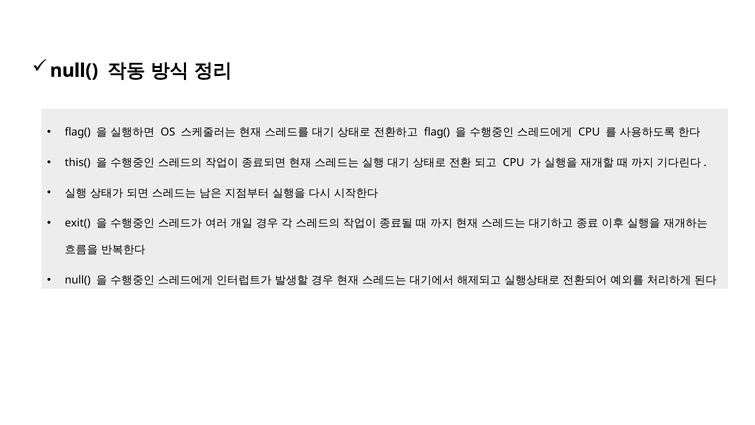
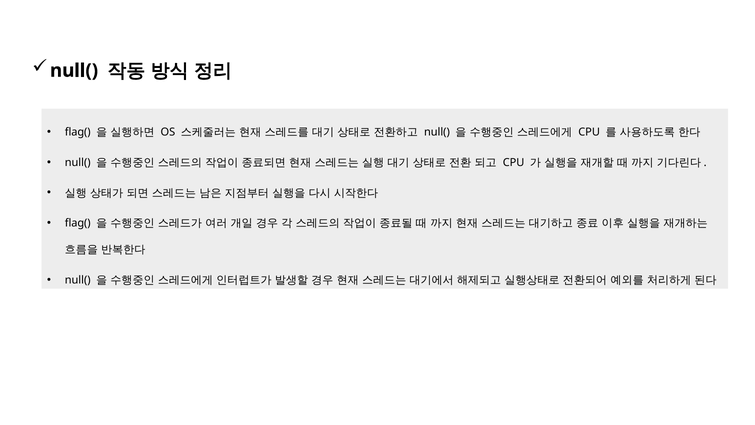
flag(: flag( -> null( (437, 132)
this(: this( -> null( (78, 162)
exit(: exit( -> flag( (78, 223)
